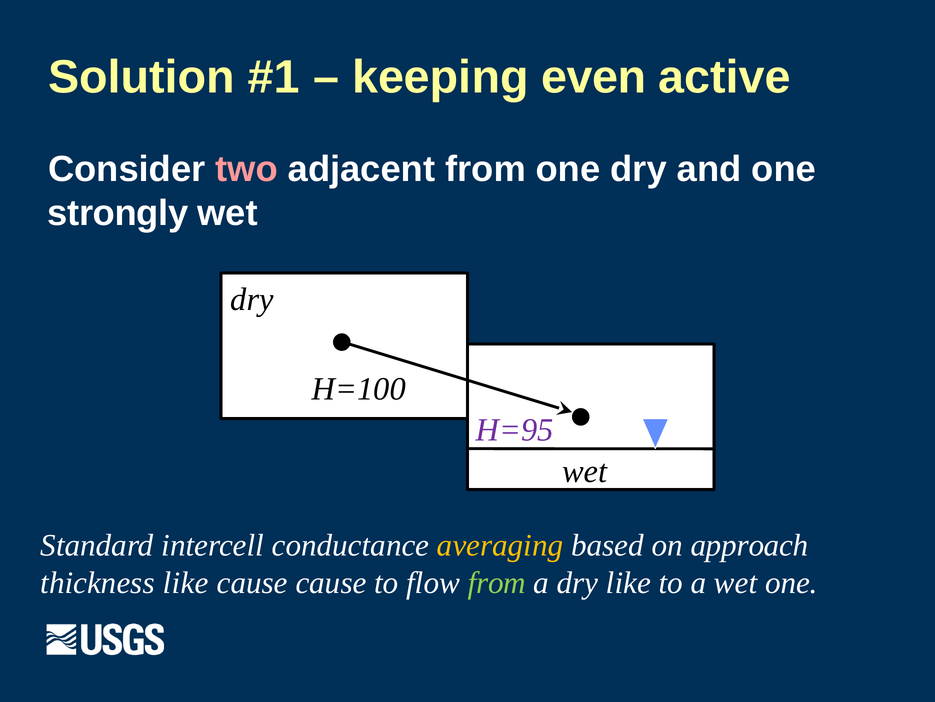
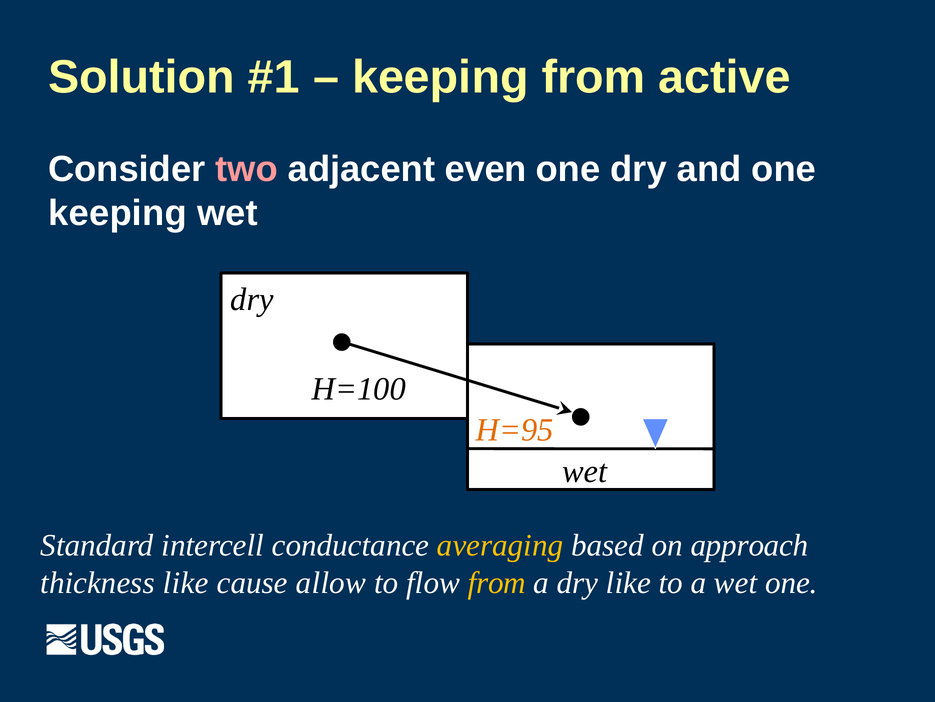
keeping even: even -> from (593, 77)
adjacent from: from -> even (486, 169)
strongly: strongly -> keeping (118, 213)
H=95 colour: purple -> orange (515, 430)
cause cause: cause -> allow (331, 582)
from colour: light green -> yellow (497, 582)
